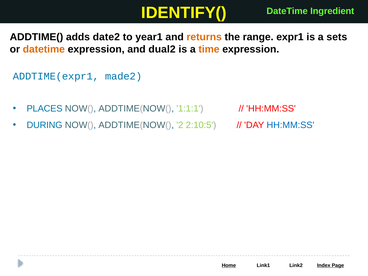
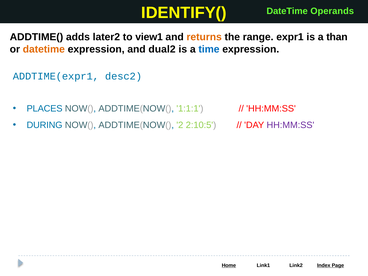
Ingredient: Ingredient -> Operands (332, 11)
date2: date2 -> later2 (106, 37)
year1: year1 -> view1 (149, 37)
sets: sets -> than (337, 37)
time colour: orange -> blue (209, 49)
made2: made2 -> desc2 (123, 76)
HH:MM:SS colour: blue -> purple (290, 125)
